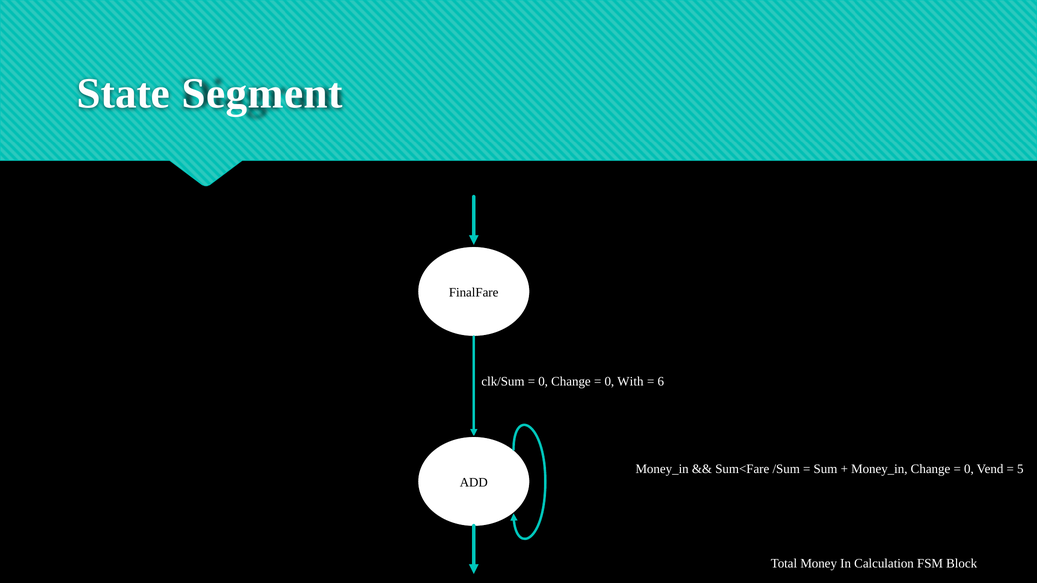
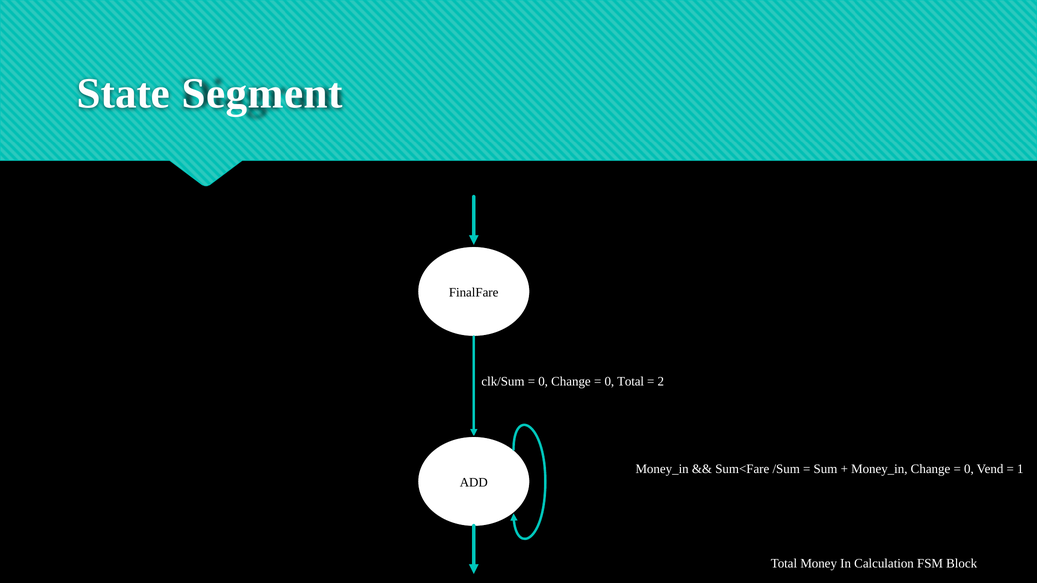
0 With: With -> Total (631, 382)
6: 6 -> 2 (661, 382)
5: 5 -> 1 (1020, 469)
